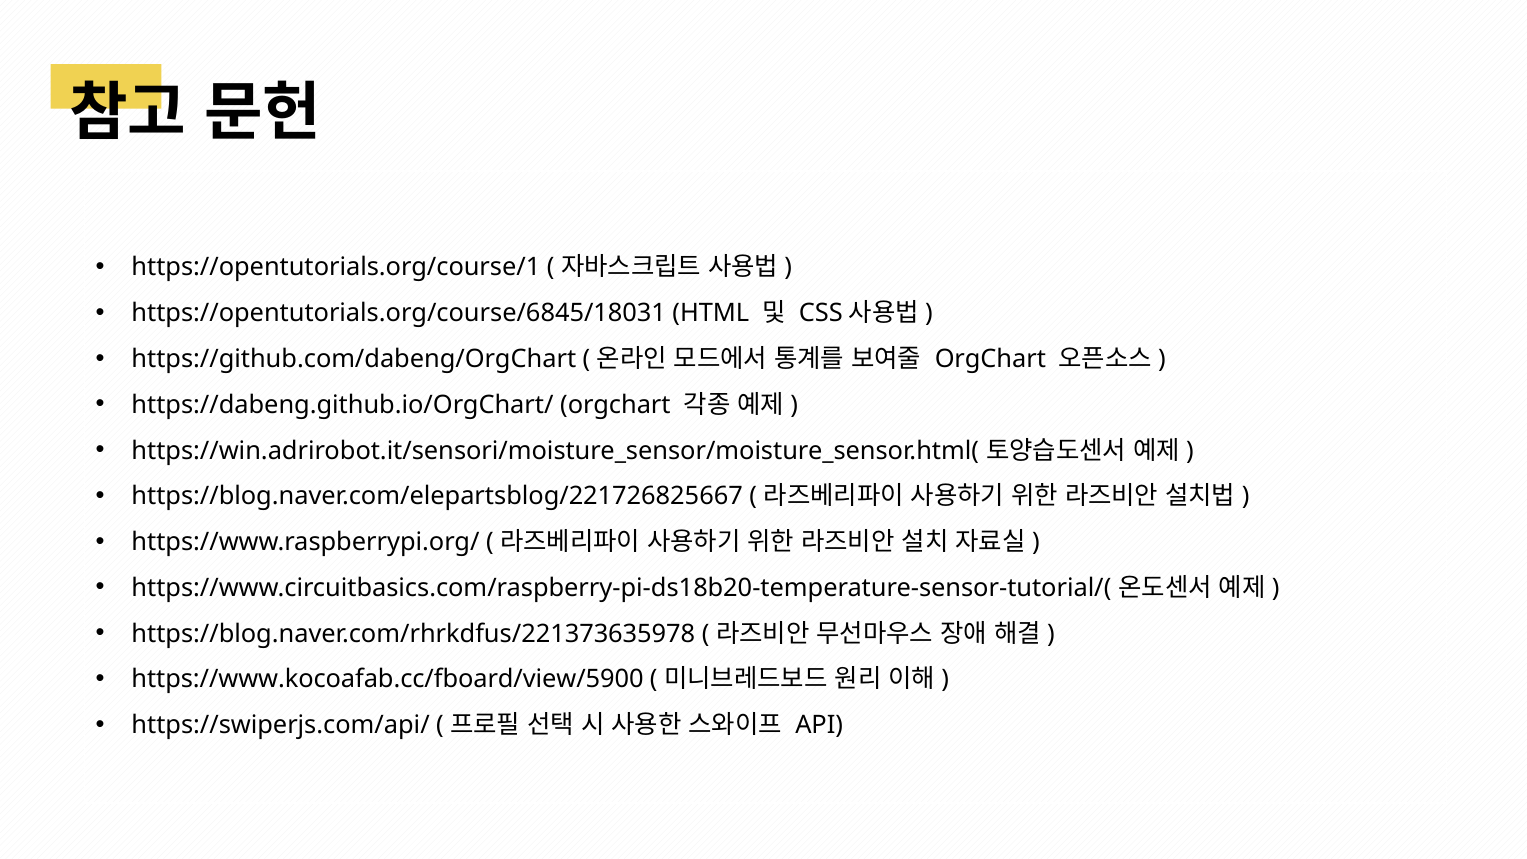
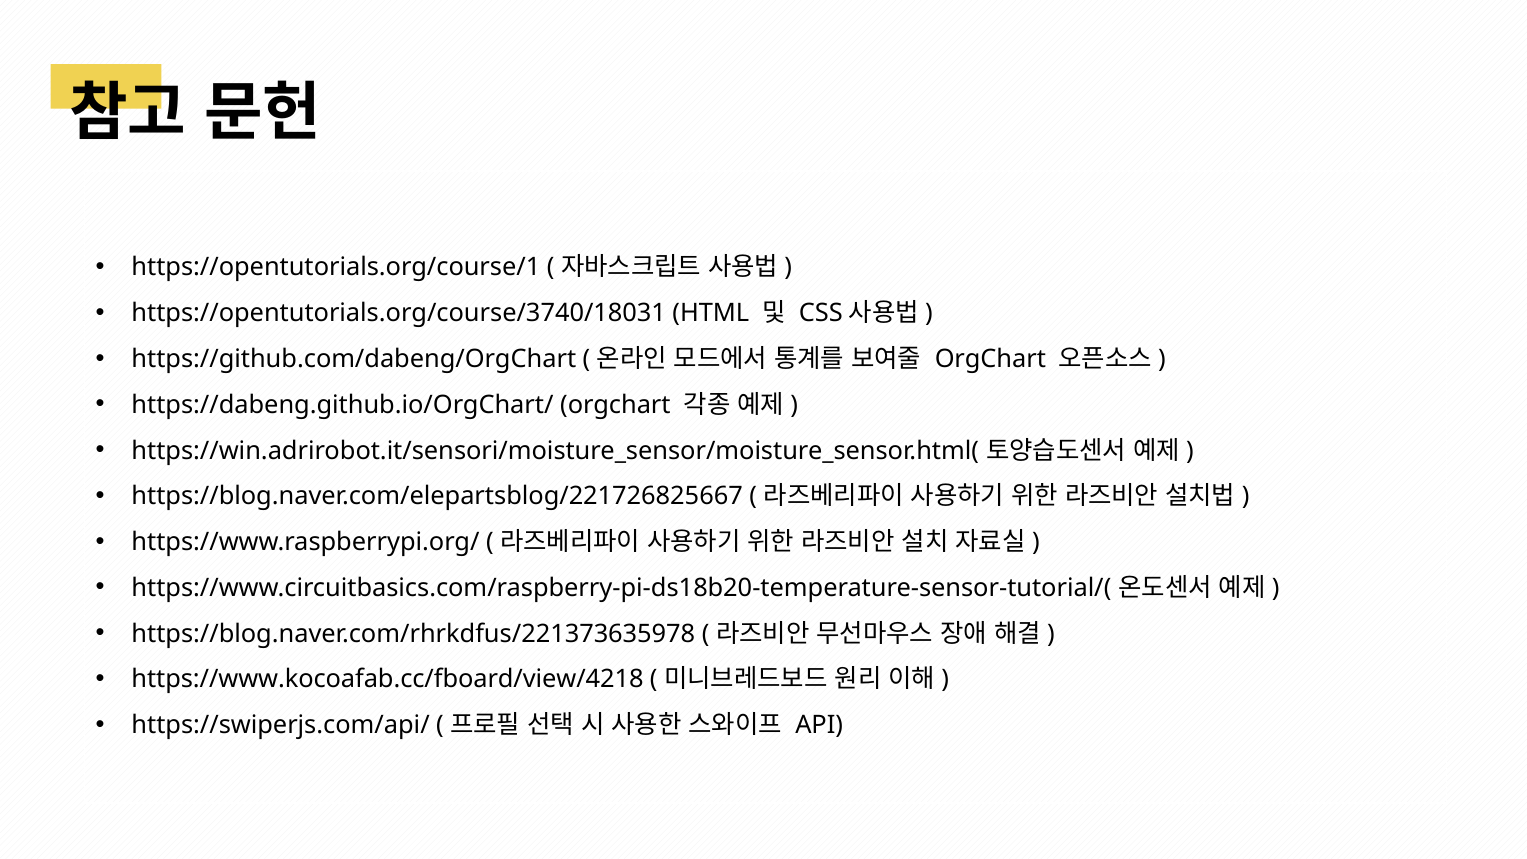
https://opentutorials.org/course/6845/18031: https://opentutorials.org/course/6845/18031 -> https://opentutorials.org/course/3740/18031 (399, 313)
https://www.kocoafab.cc/fboard/view/5900: https://www.kocoafab.cc/fboard/view/5900 -> https://www.kocoafab.cc/fboard/view/4218 (388, 679)
